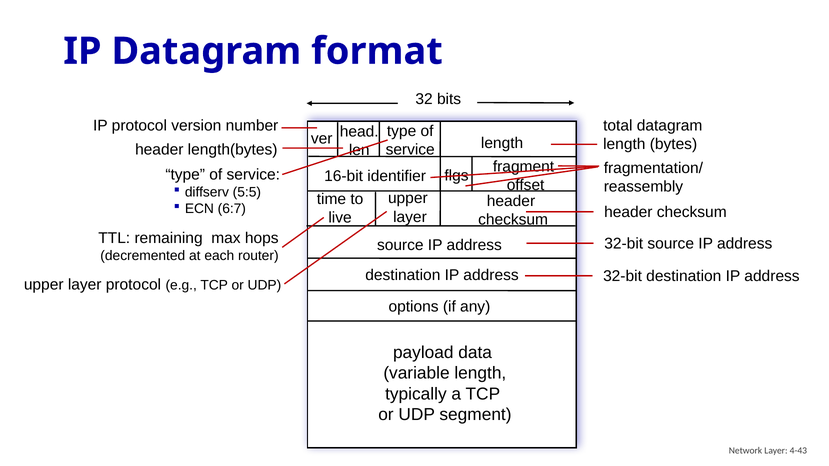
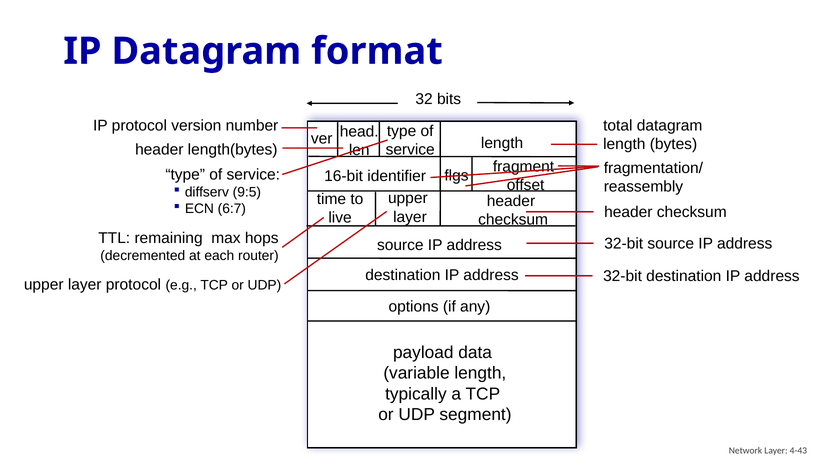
5:5: 5:5 -> 9:5 (247, 192)
